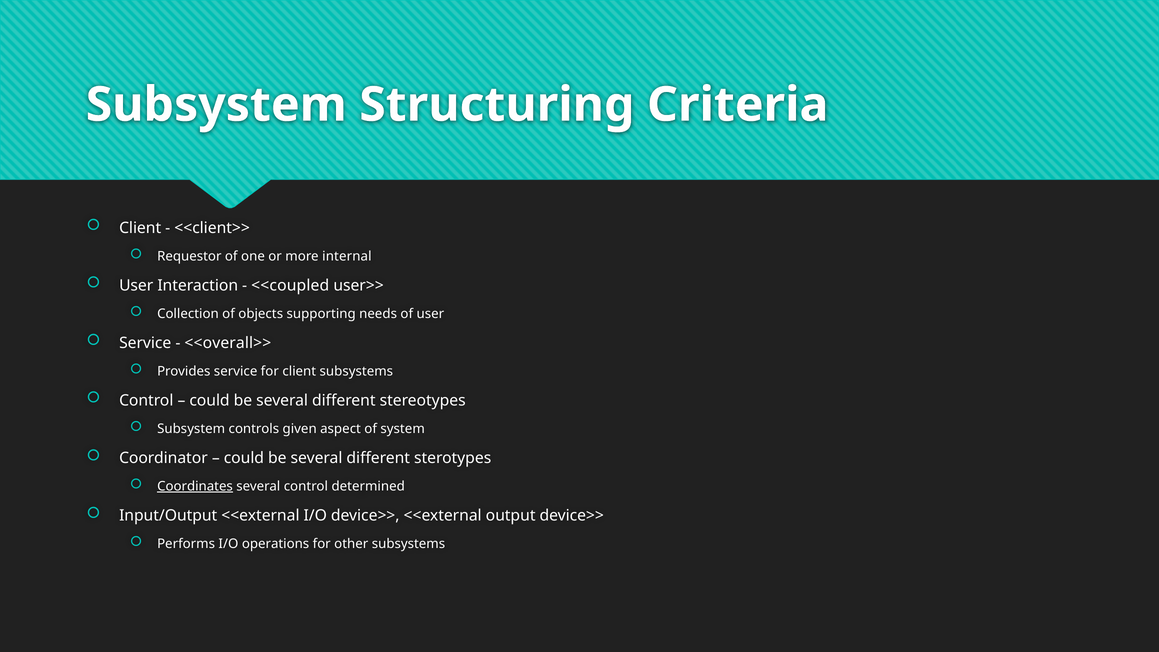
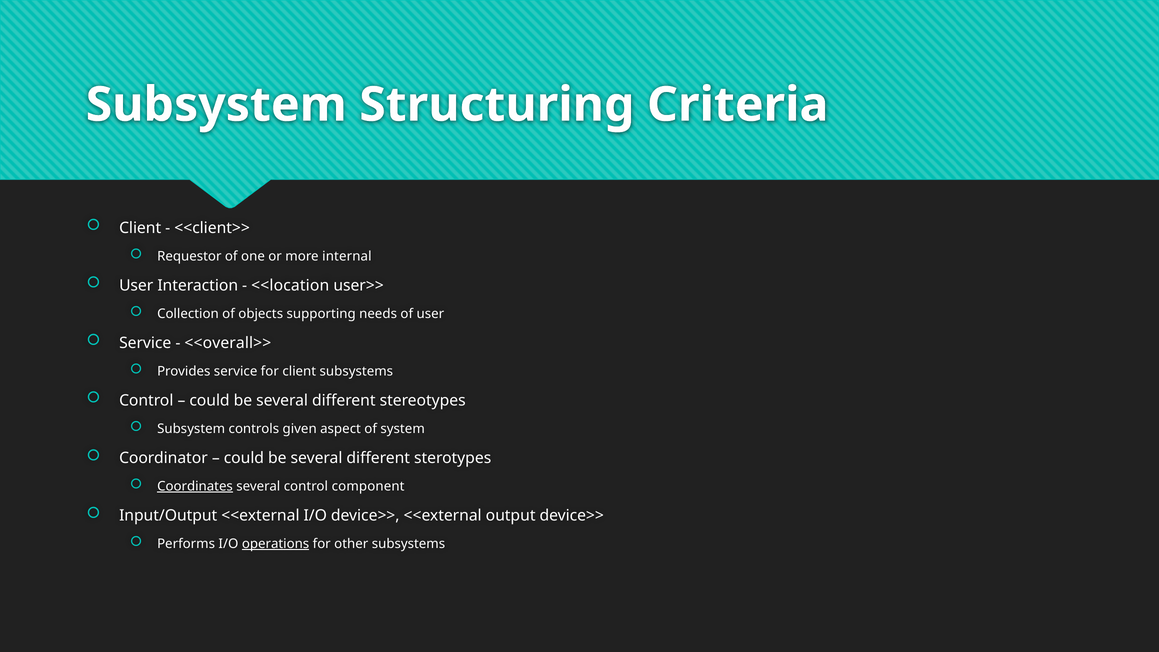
<<coupled: <<coupled -> <<location (290, 285)
determined: determined -> component (368, 486)
operations underline: none -> present (276, 544)
